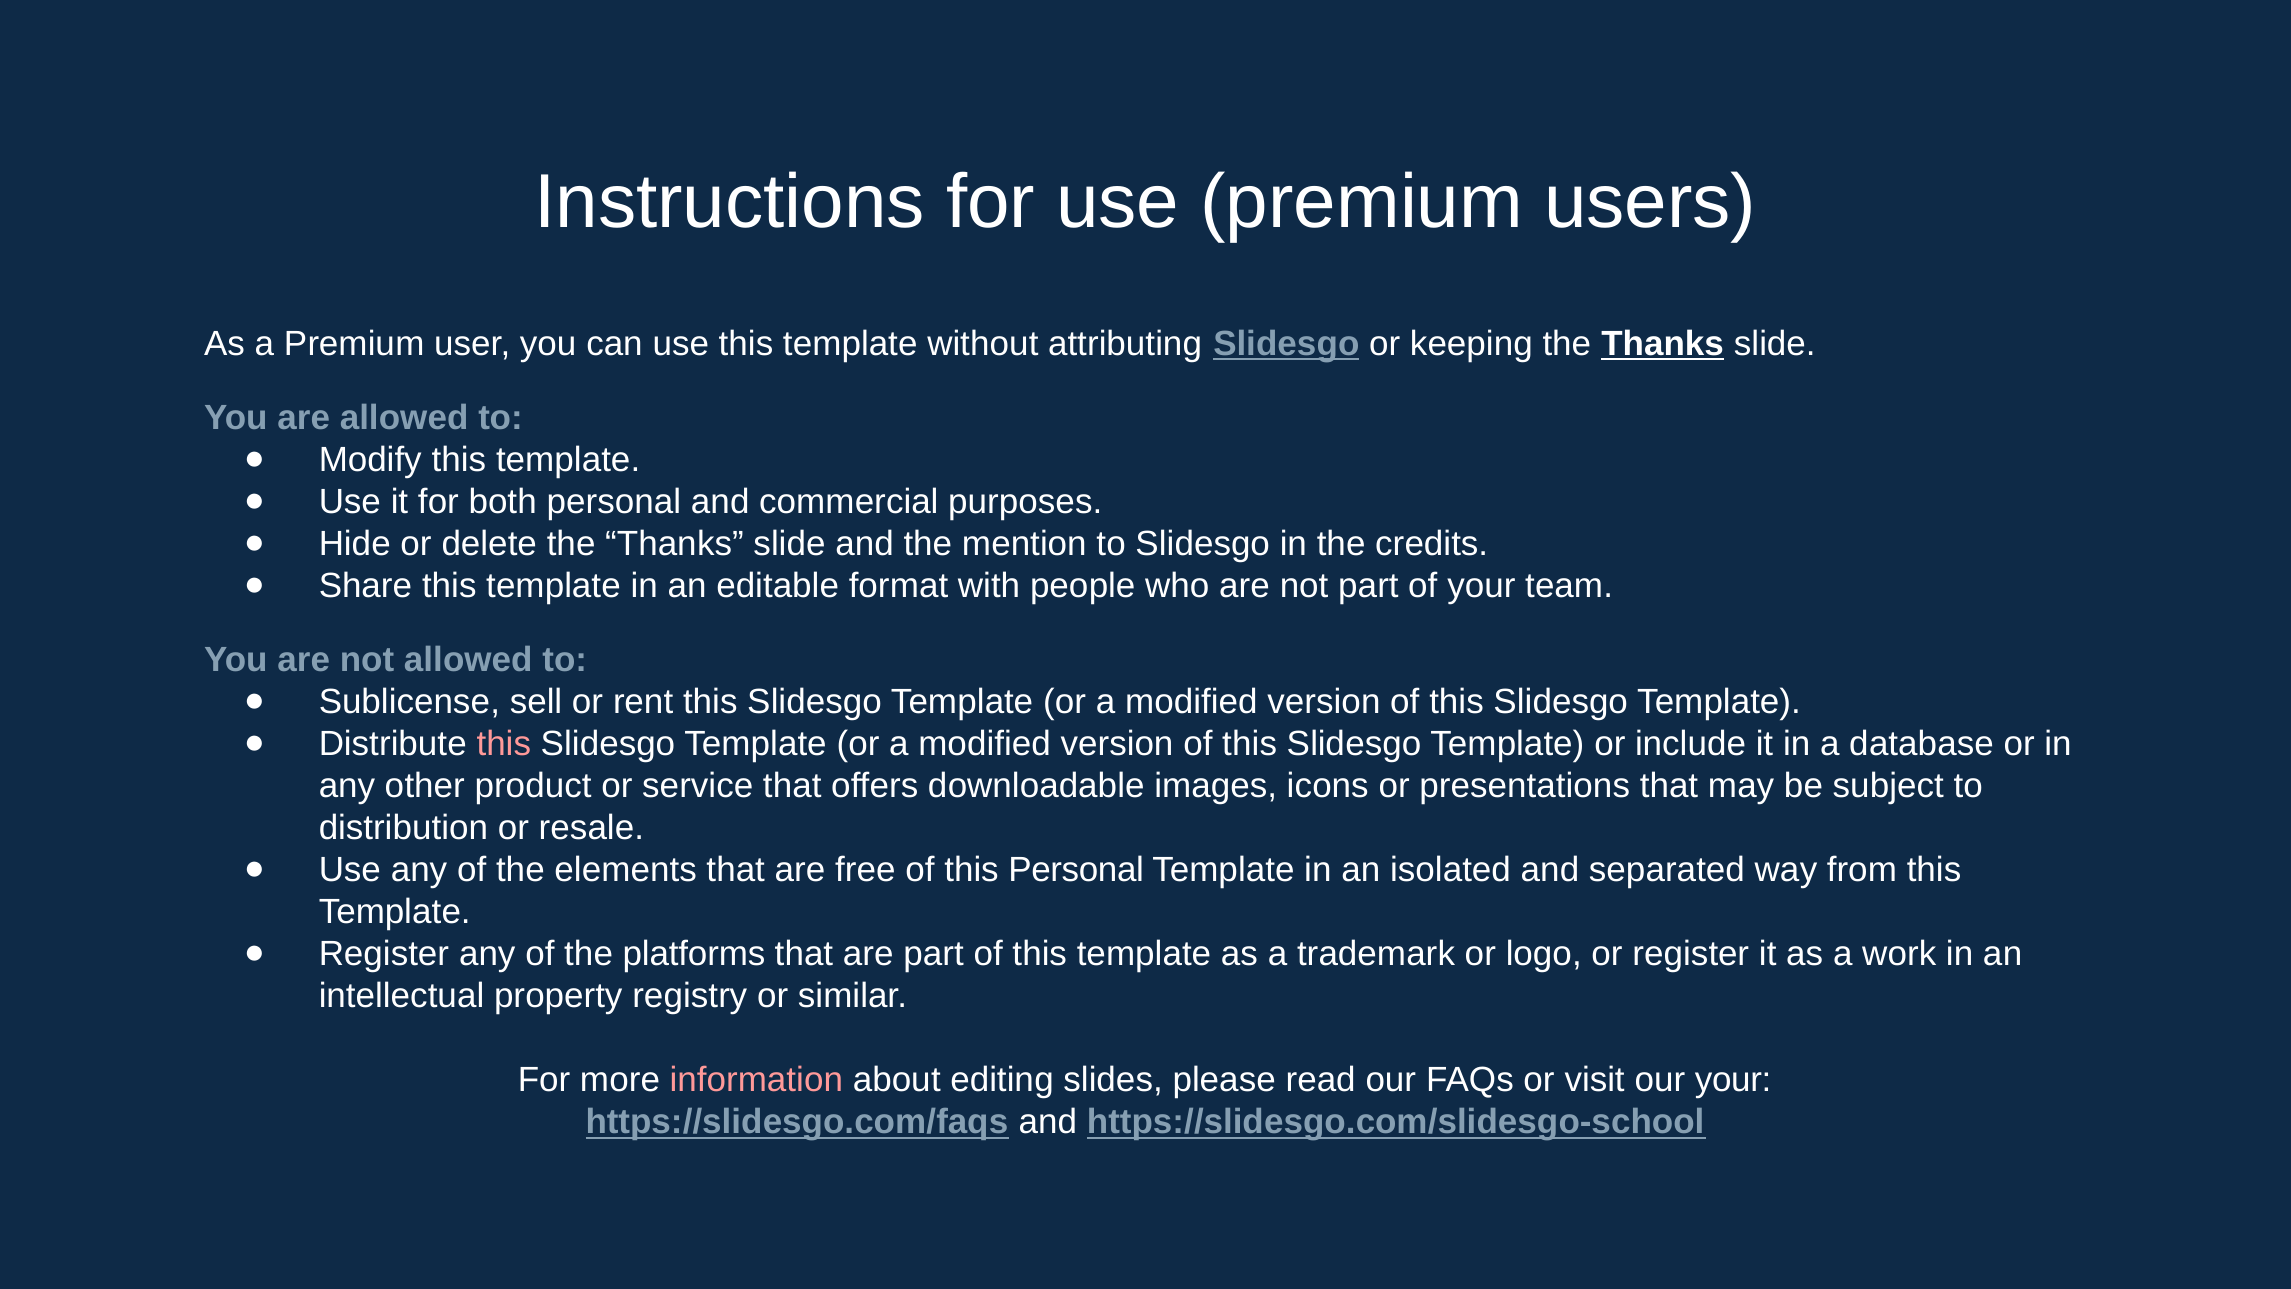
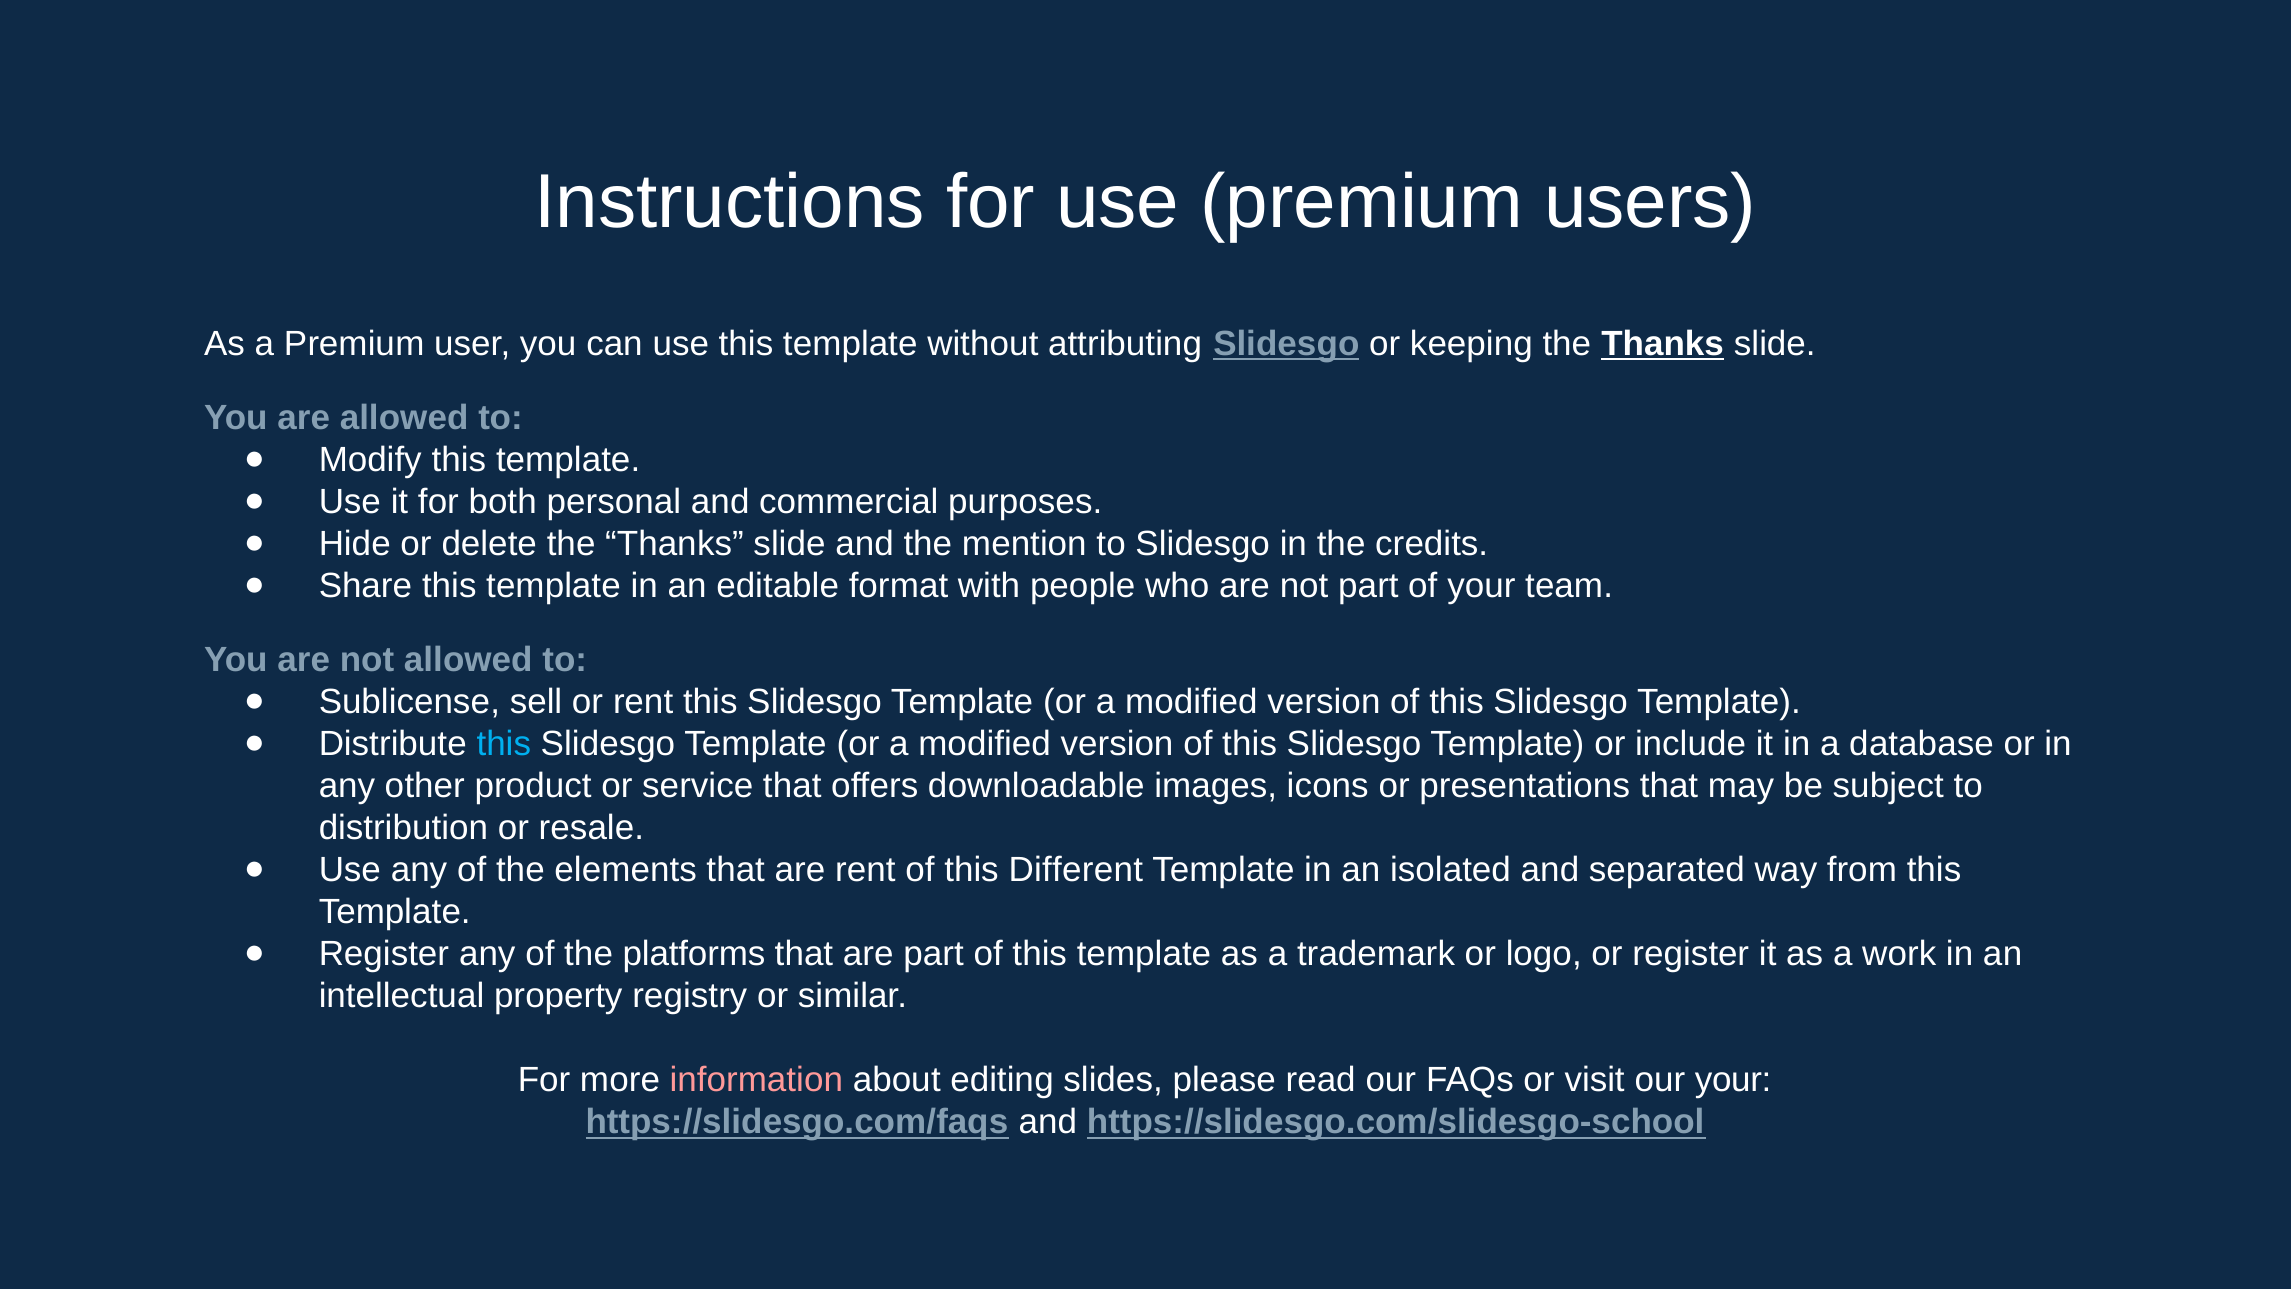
this colour: pink -> light blue (504, 744)
are free: free -> rent (865, 870)
this Personal: Personal -> Different (1076, 870)
